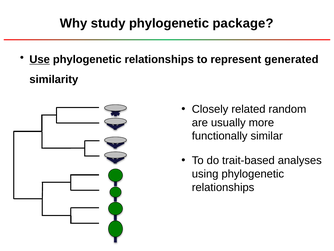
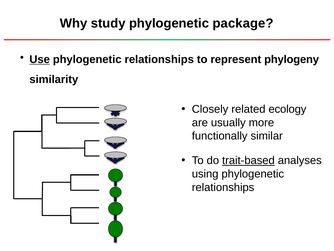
generated: generated -> phylogeny (292, 59)
random: random -> ecology (287, 109)
trait-based underline: none -> present (248, 160)
